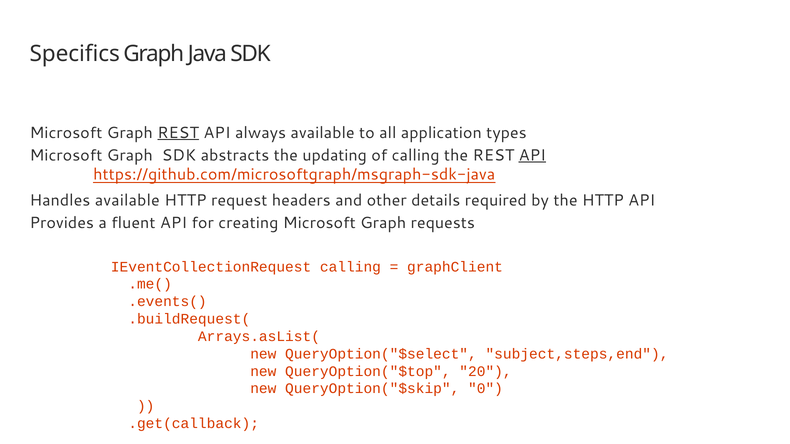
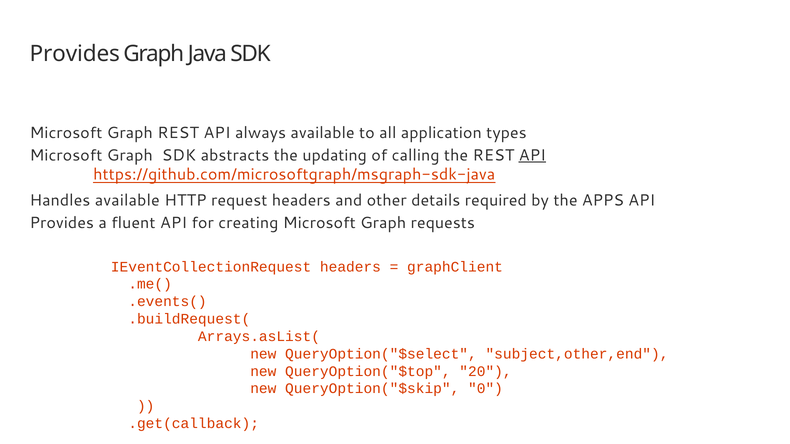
Specifics: Specifics -> Provides (75, 54)
REST underline: present -> none (178, 133)
the HTTP: HTTP -> APPS (603, 201)
IEventCollectionRequest calling: calling -> headers (350, 267)
subject,steps,end: subject,steps,end -> subject,other,end (577, 354)
